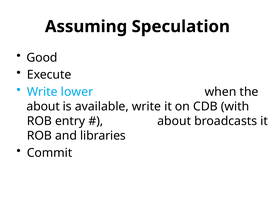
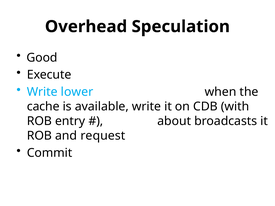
Assuming: Assuming -> Overhead (86, 27)
about: about -> cache (43, 107)
libraries: libraries -> request (103, 136)
